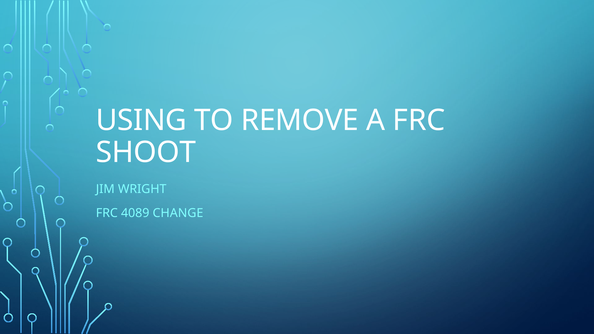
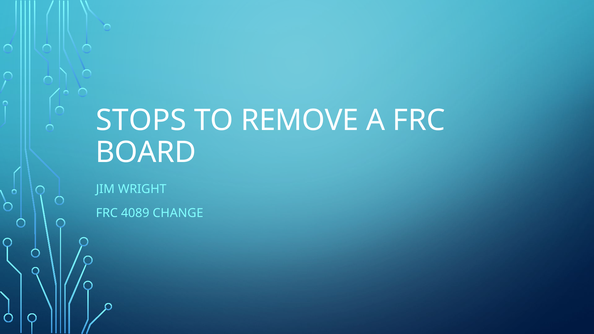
USING: USING -> STOPS (141, 120)
SHOOT: SHOOT -> BOARD (146, 153)
